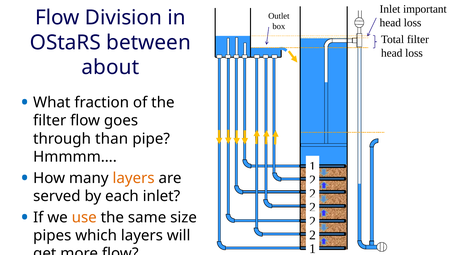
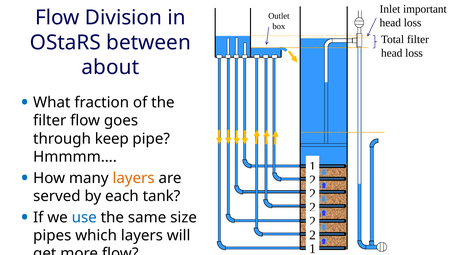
than: than -> keep (112, 139)
each inlet: inlet -> tank (161, 196)
use colour: orange -> blue (84, 217)
